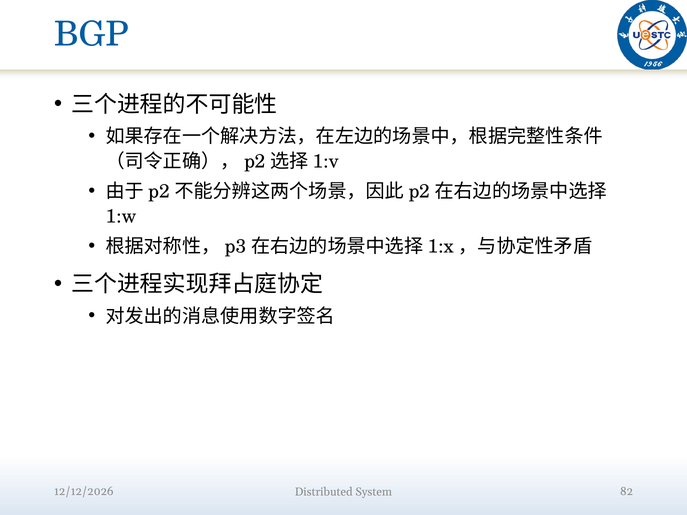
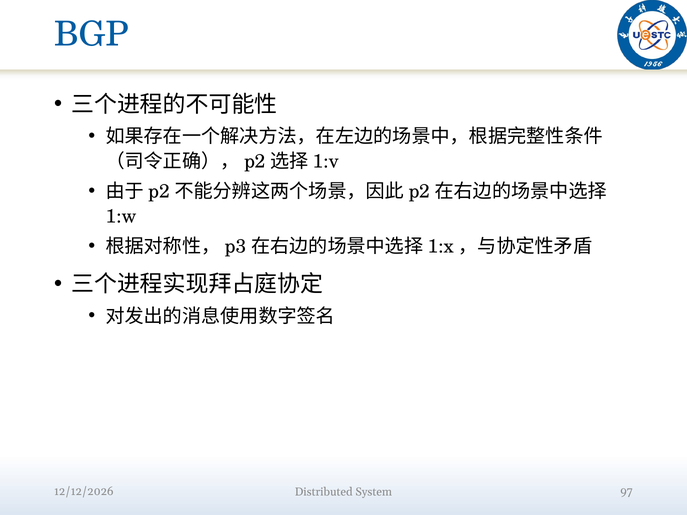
82: 82 -> 97 (626, 492)
